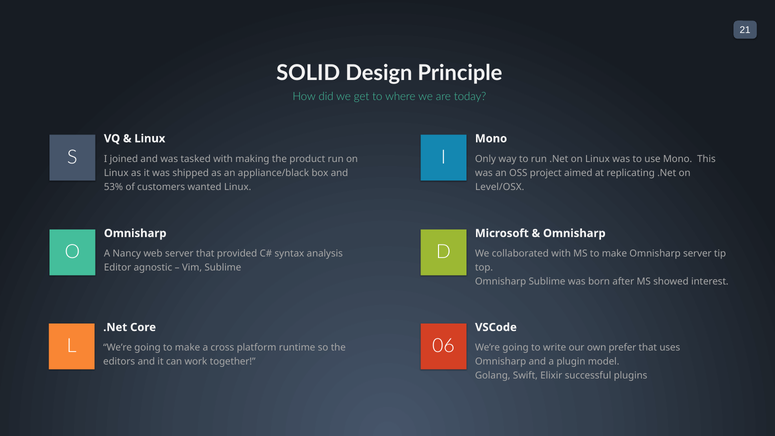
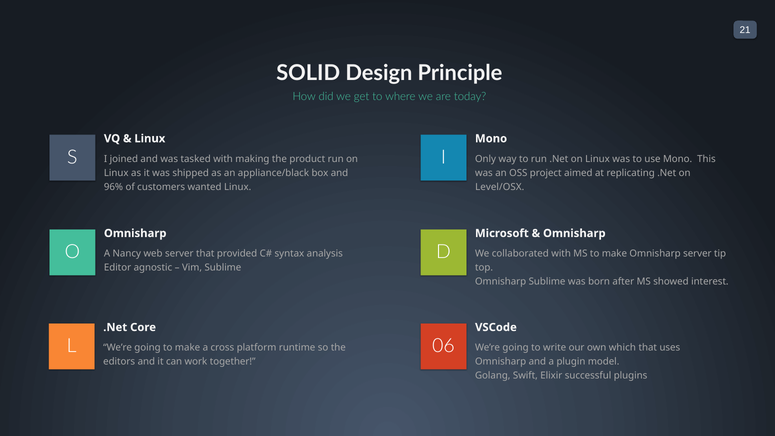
53%: 53% -> 96% (113, 187)
prefer: prefer -> which (622, 348)
